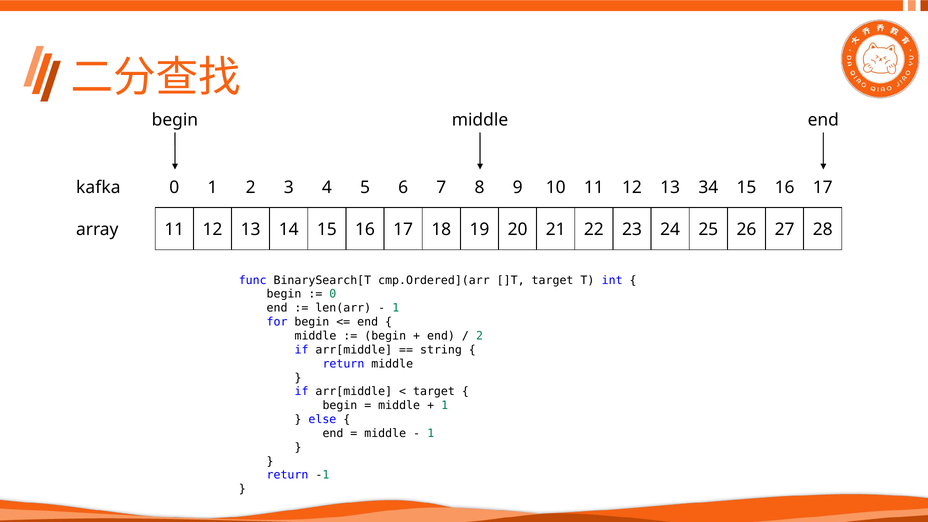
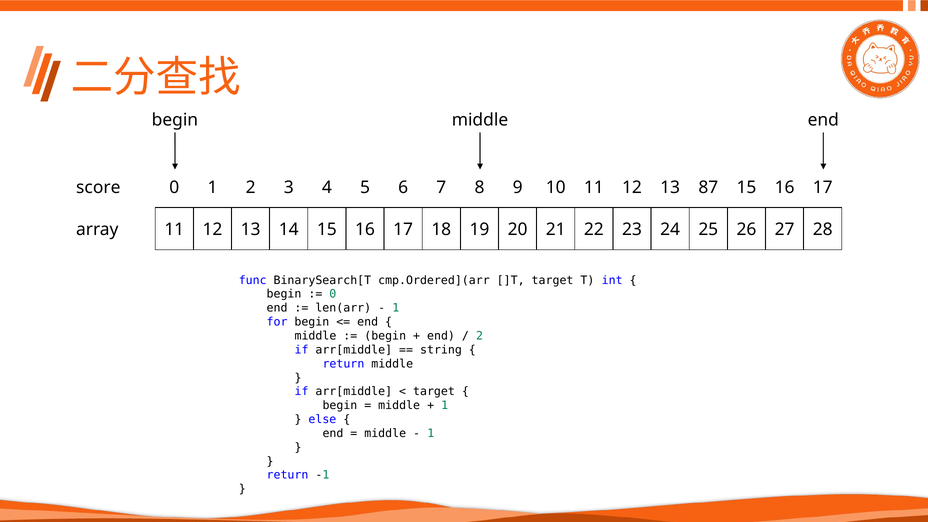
34: 34 -> 87 (708, 187)
kafka: kafka -> score (98, 187)
